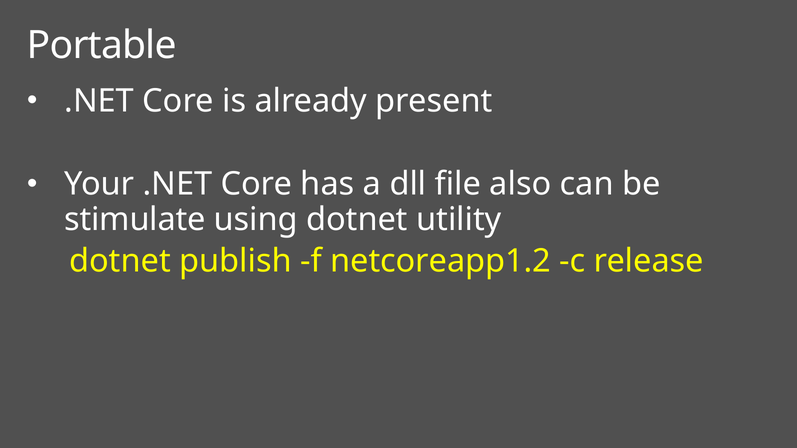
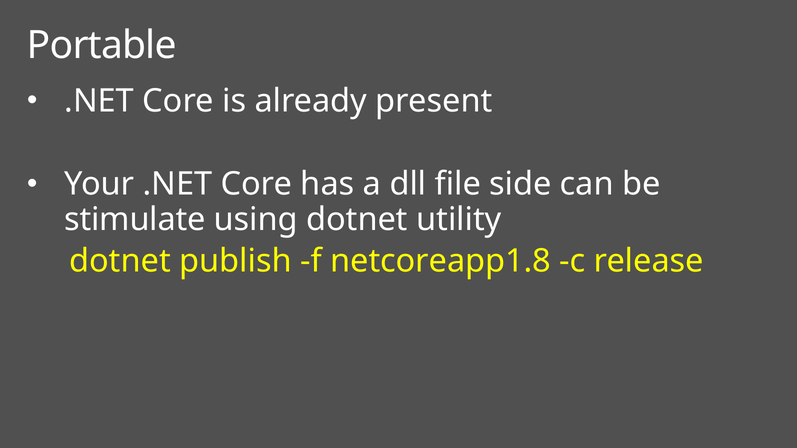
also: also -> side (520, 184)
netcoreapp1.2: netcoreapp1.2 -> netcoreapp1.8 (441, 261)
